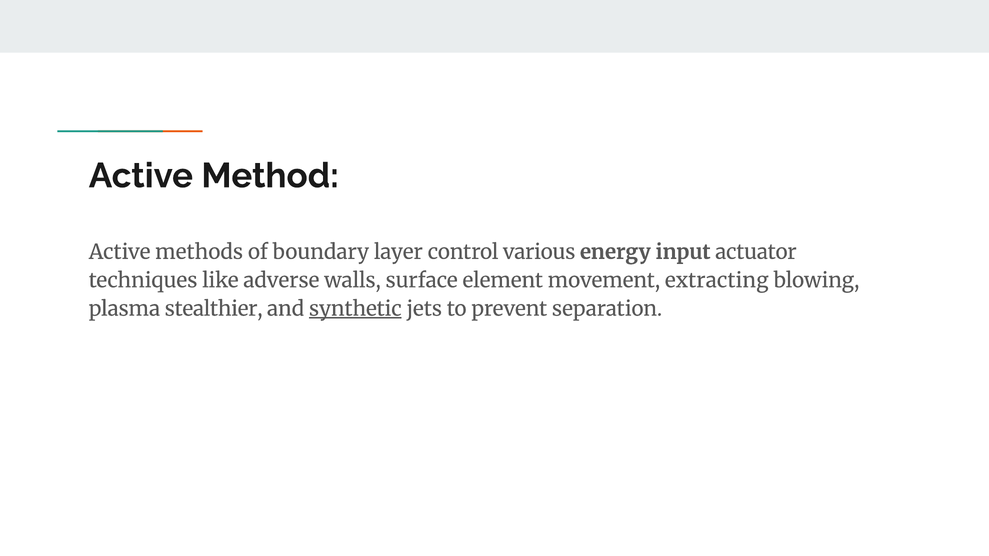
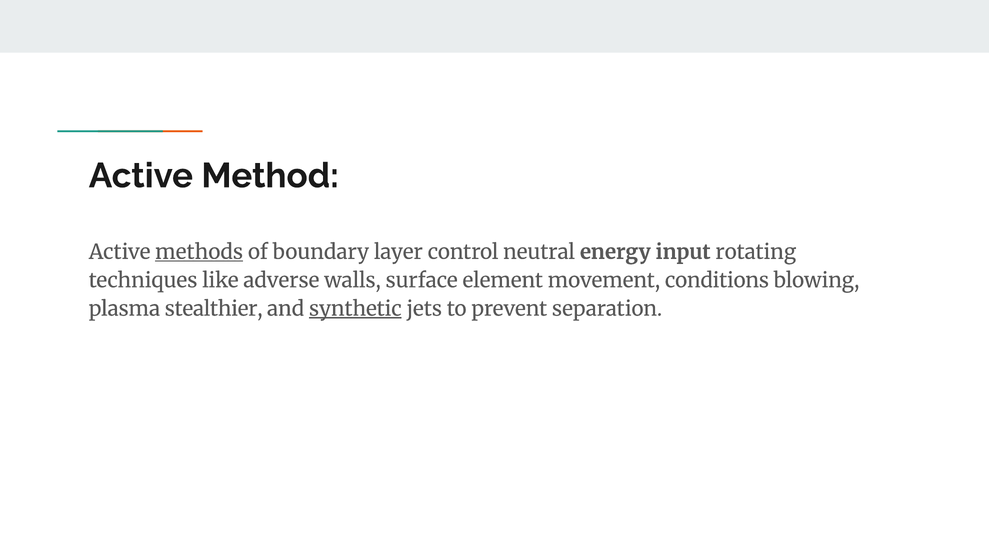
methods underline: none -> present (199, 252)
various: various -> neutral (539, 252)
actuator: actuator -> rotating (756, 252)
extracting: extracting -> conditions (717, 281)
